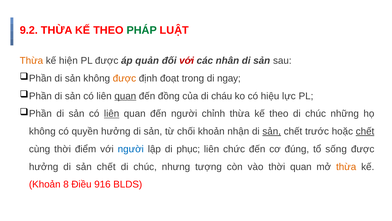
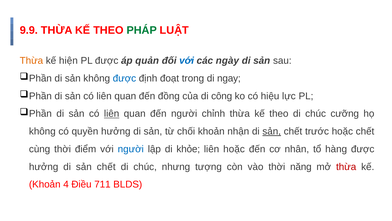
9.2: 9.2 -> 9.9 (29, 30)
với colour: red -> blue (187, 61)
nhân: nhân -> ngày (227, 61)
được colour: orange -> blue (124, 78)
quan underline: present -> none (125, 96)
cháu: cháu -> công (222, 96)
những: những -> cưỡng (345, 113)
chết underline: present -> none (365, 131)
phục: phục -> khỏe (188, 149)
liên chức: chức -> hoặc (234, 149)
đúng: đúng -> nhân (297, 149)
sống: sống -> hàng (336, 149)
thời quan: quan -> năng (301, 166)
thừa colour: orange -> red (346, 166)
8: 8 -> 4 (66, 184)
916: 916 -> 711 (102, 184)
